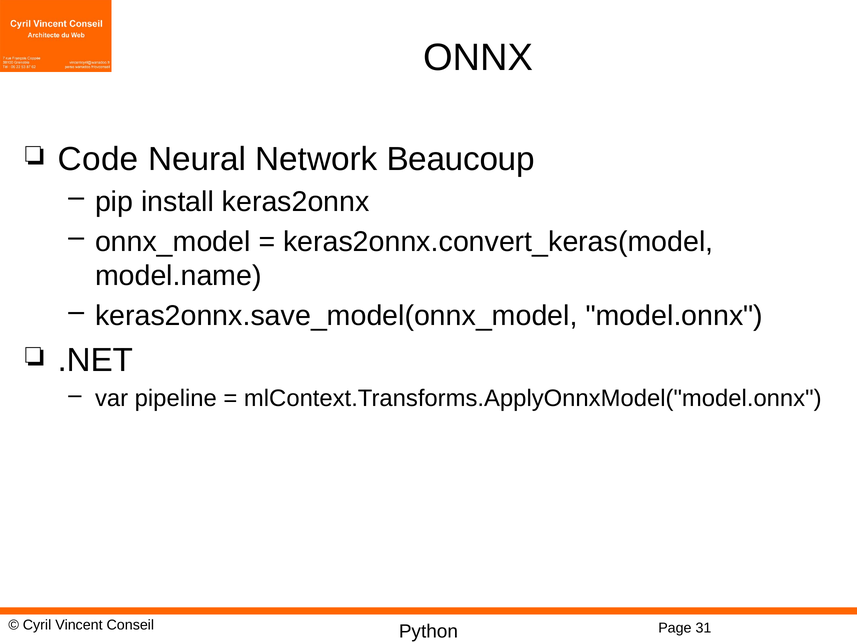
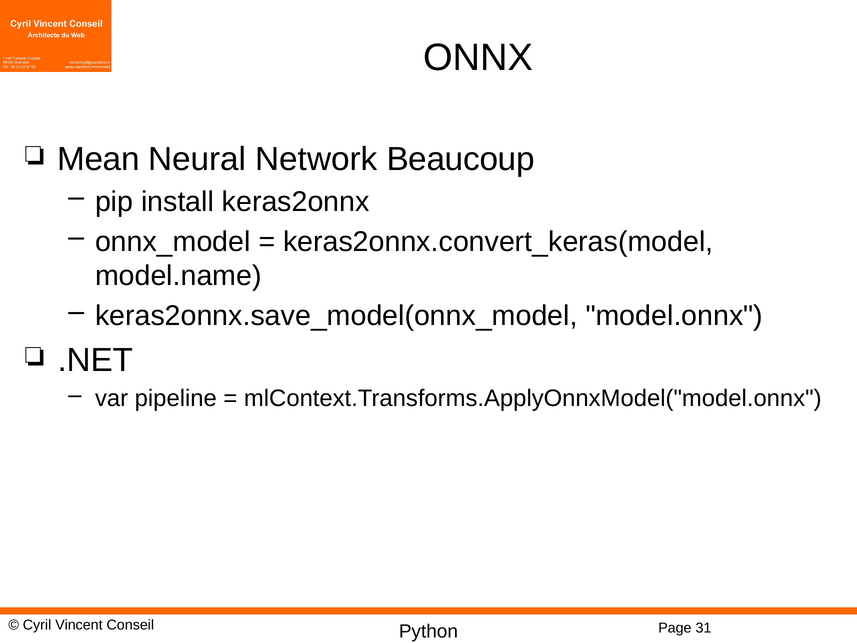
Code: Code -> Mean (98, 159)
